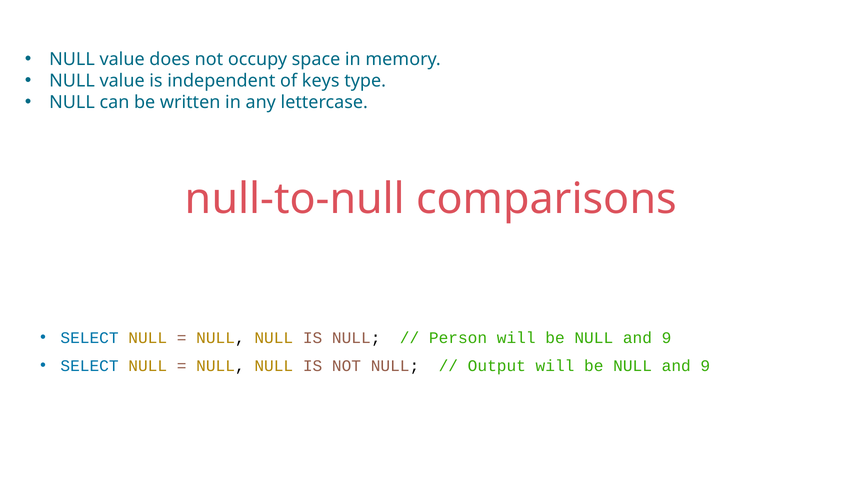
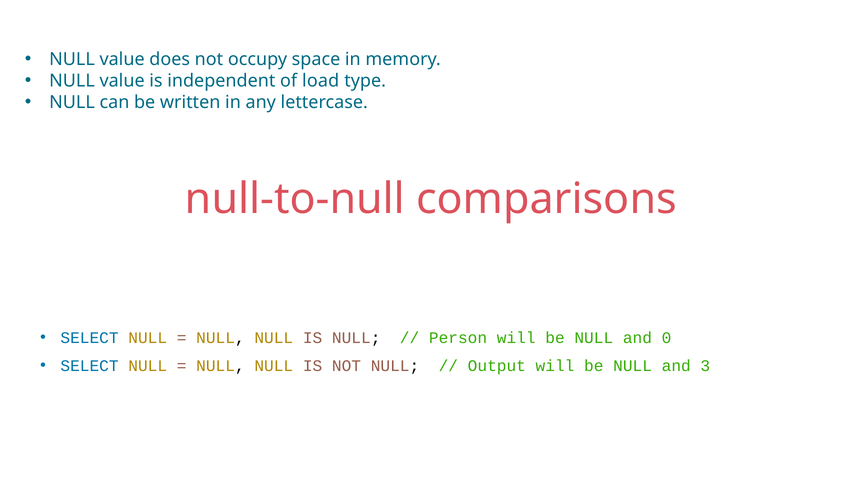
keys: keys -> load (321, 81)
9: 9 -> 0 (667, 338)
9: 9 -> 3 (705, 366)
